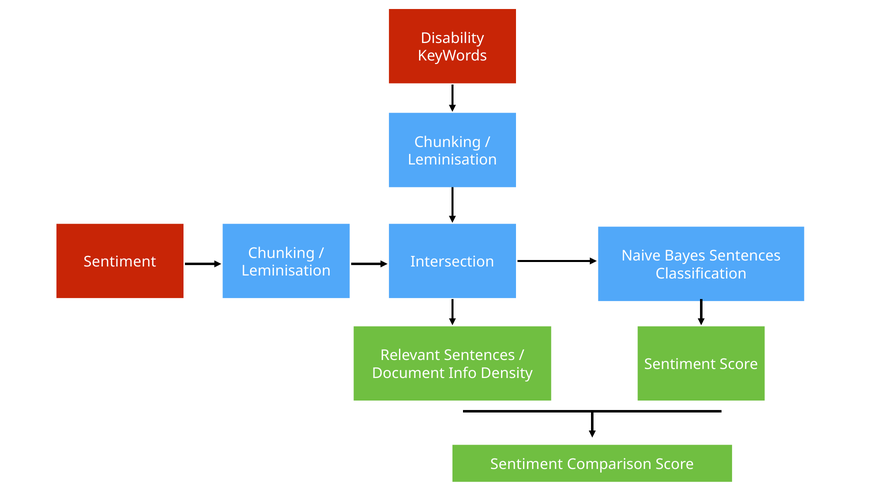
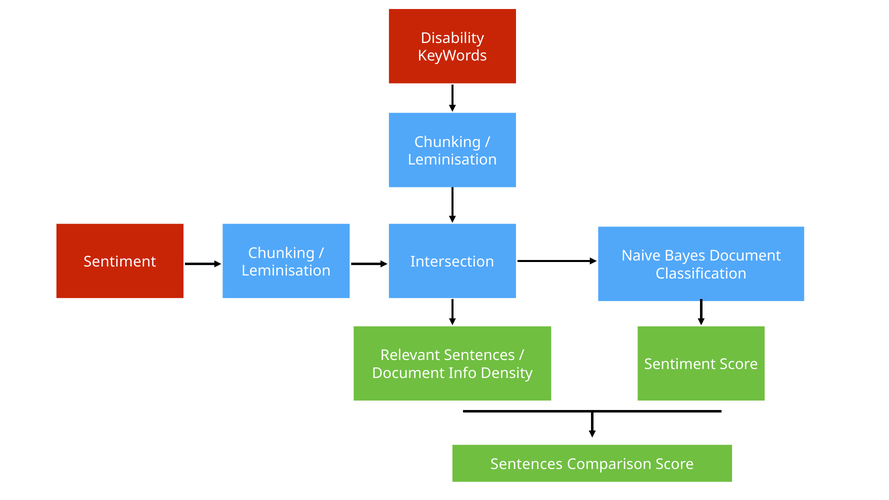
Bayes Sentences: Sentences -> Document (745, 256)
Sentiment: Sentiment -> Sentences (527, 464)
